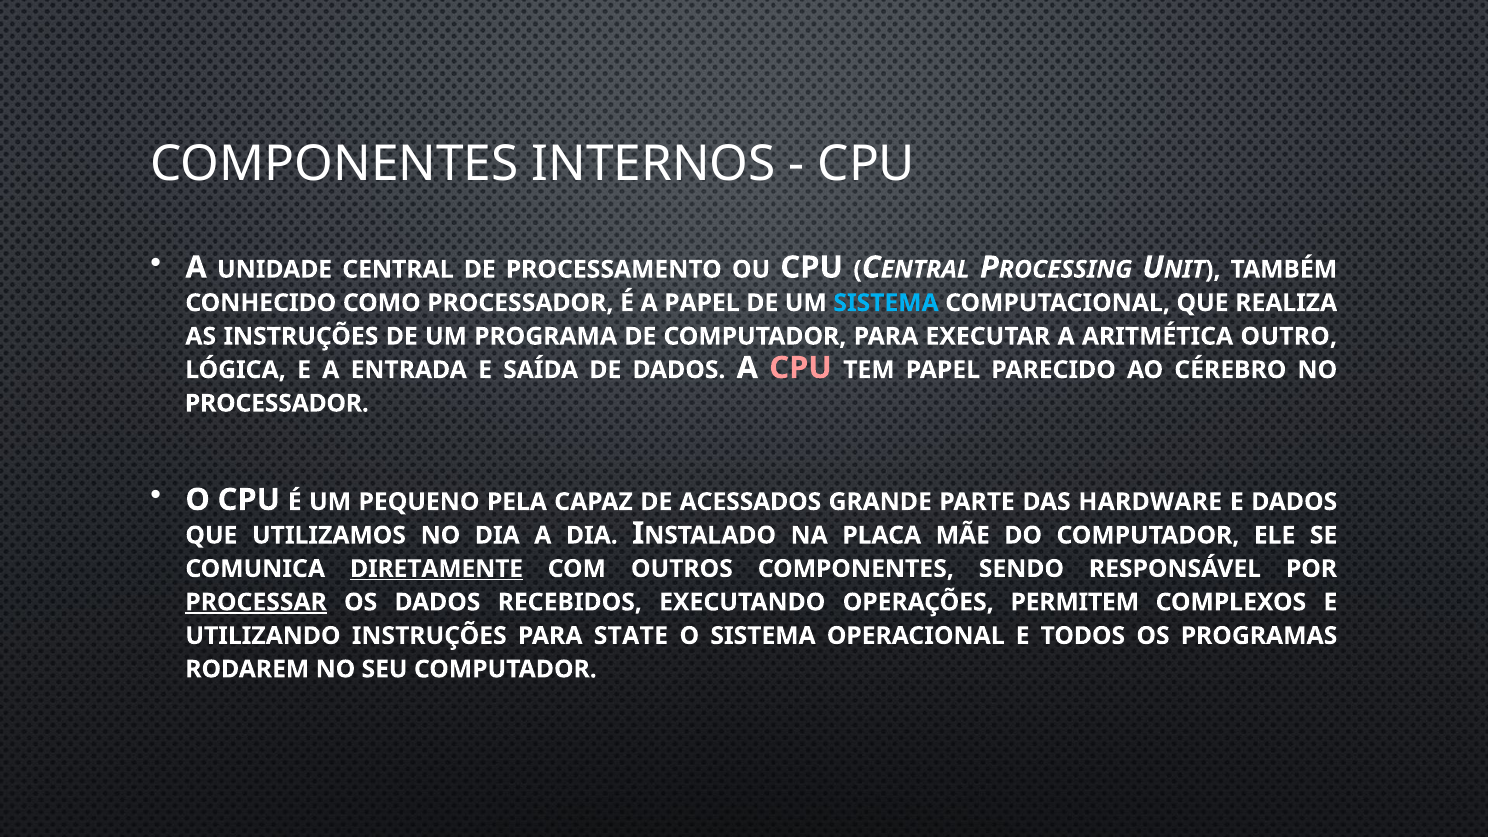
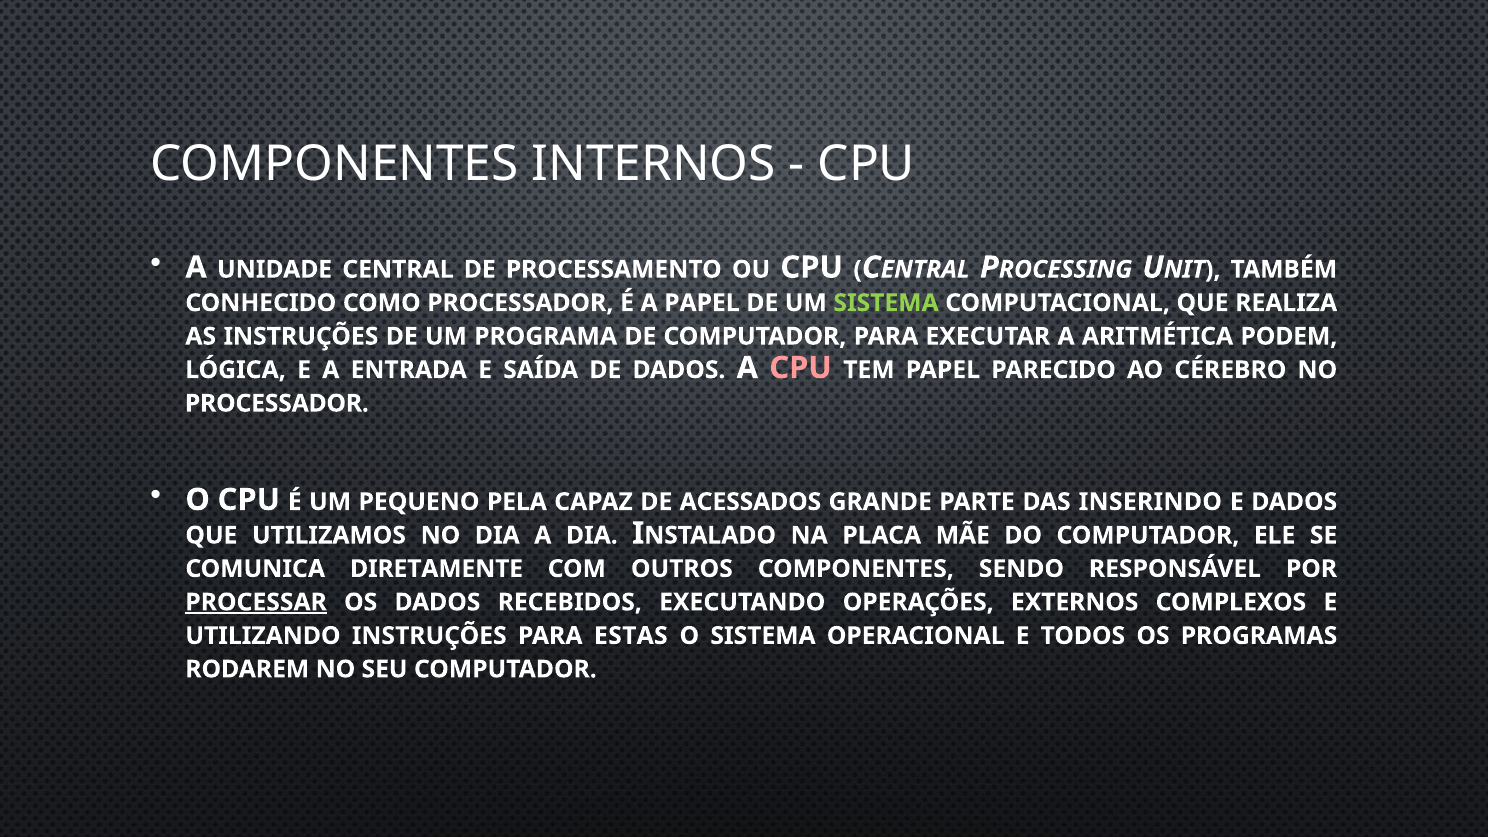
SISTEMA colour: light blue -> light green (886, 303)
OUTRO: OUTRO -> PODEM (1289, 336)
HARDWARE: HARDWARE -> INSERINDO (1150, 502)
DIRETAMENTE underline: present -> none (437, 569)
PERMITEM: PERMITEM -> EXTERNOS (1075, 602)
STATE: STATE -> ESTAS (631, 636)
